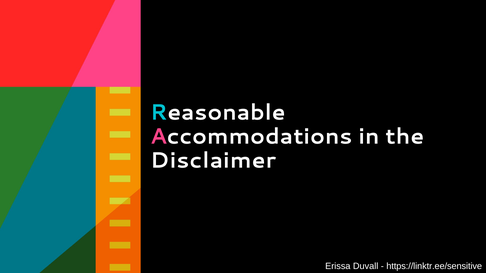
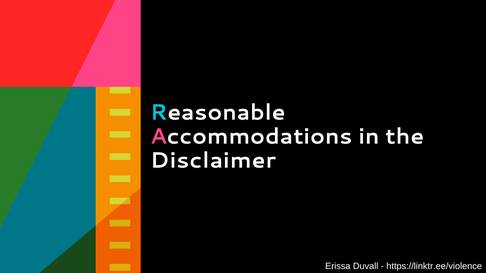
https://linktr.ee/sensitive: https://linktr.ee/sensitive -> https://linktr.ee/violence (434, 267)
